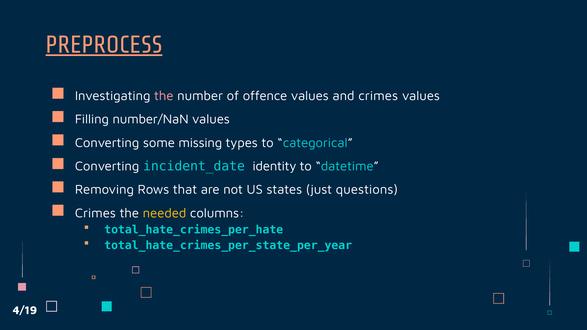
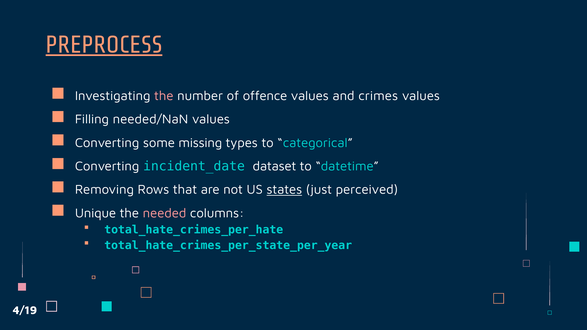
number/NaN: number/NaN -> needed/NaN (150, 119)
identity: identity -> dataset (274, 166)
states underline: none -> present (284, 190)
questions: questions -> perceived (367, 190)
Crimes: Crimes -> Unique (96, 213)
needed colour: yellow -> pink (165, 213)
